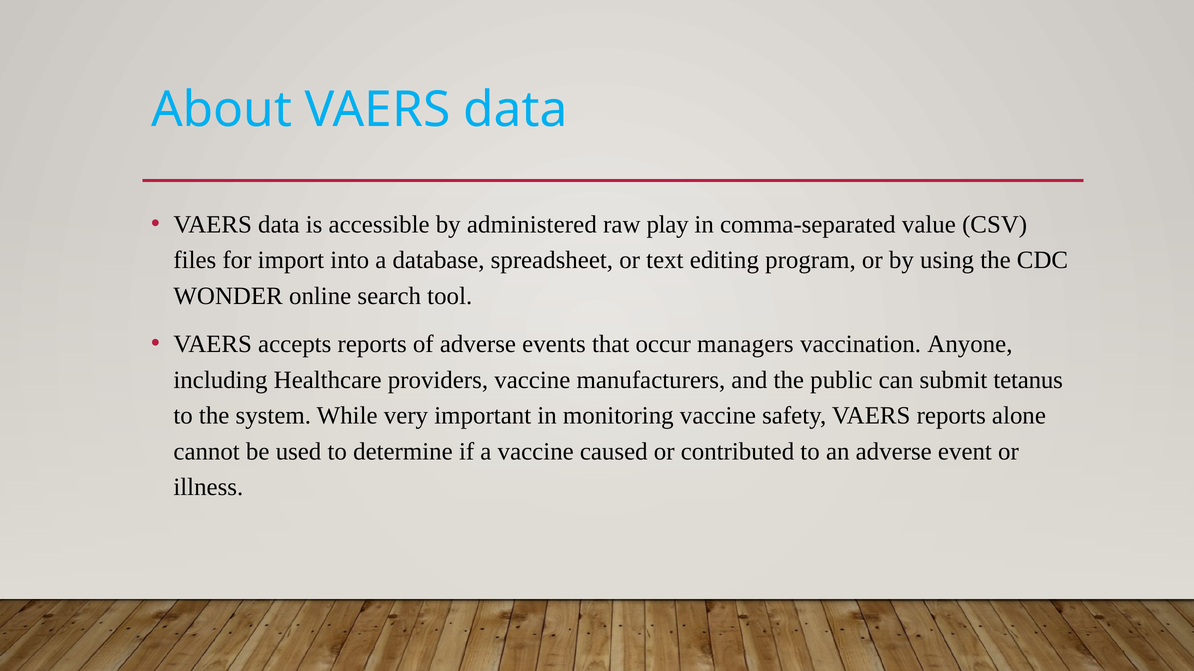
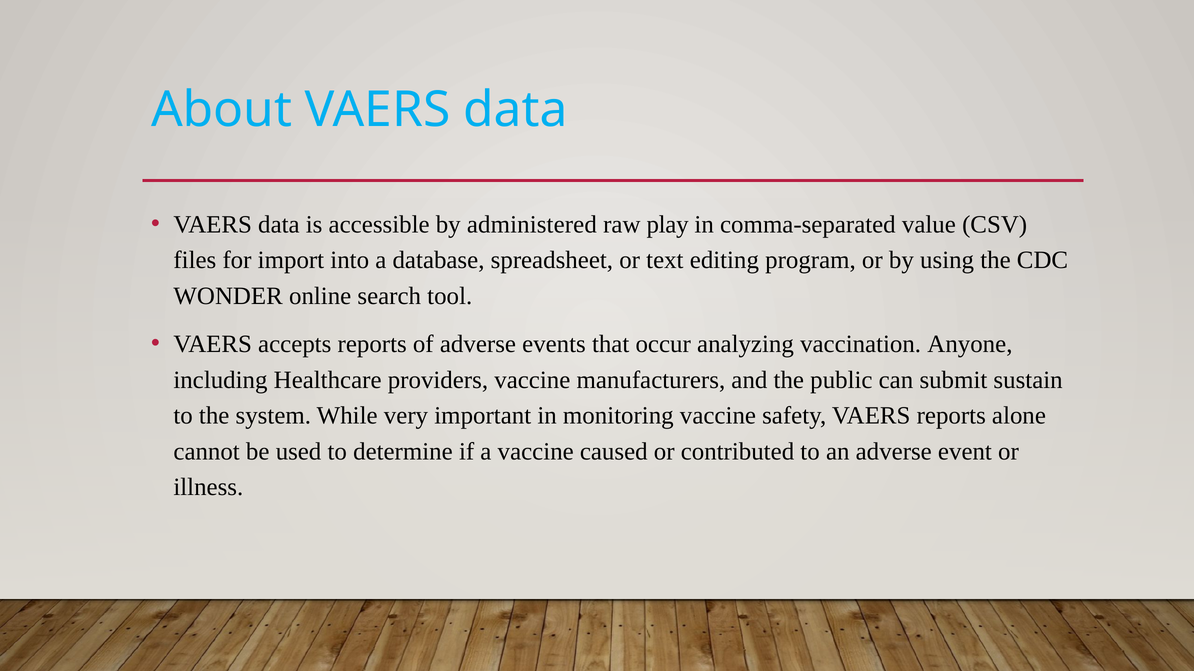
managers: managers -> analyzing (745, 344)
tetanus: tetanus -> sustain (1028, 380)
